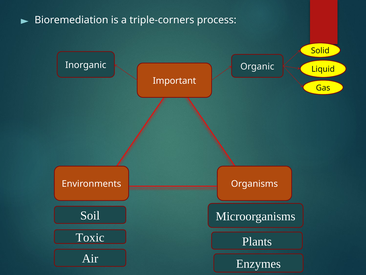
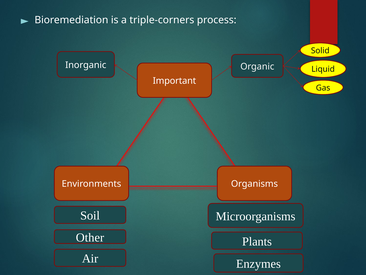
Toxic: Toxic -> Other (90, 237)
